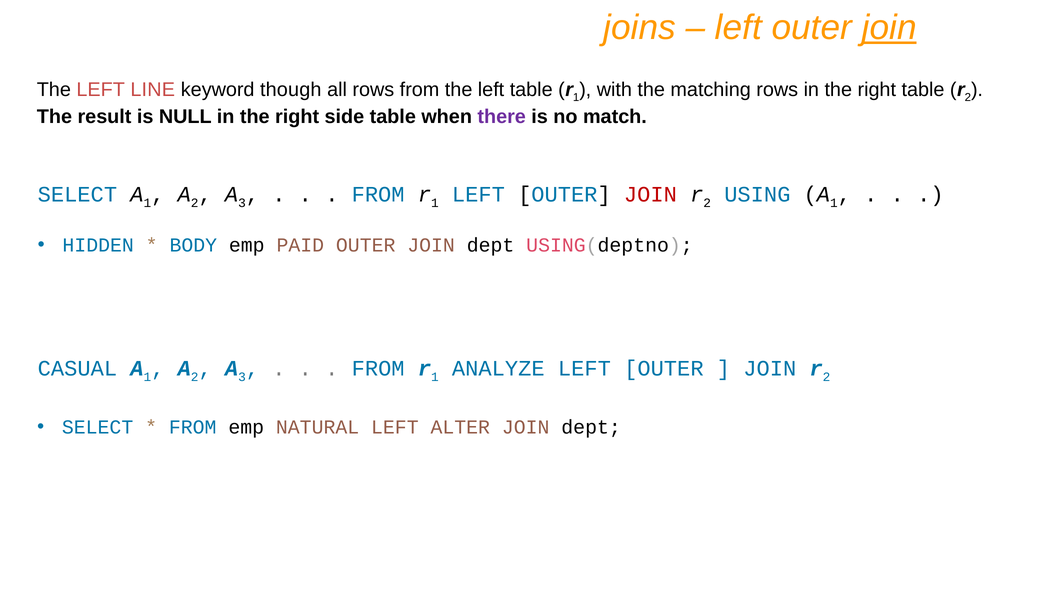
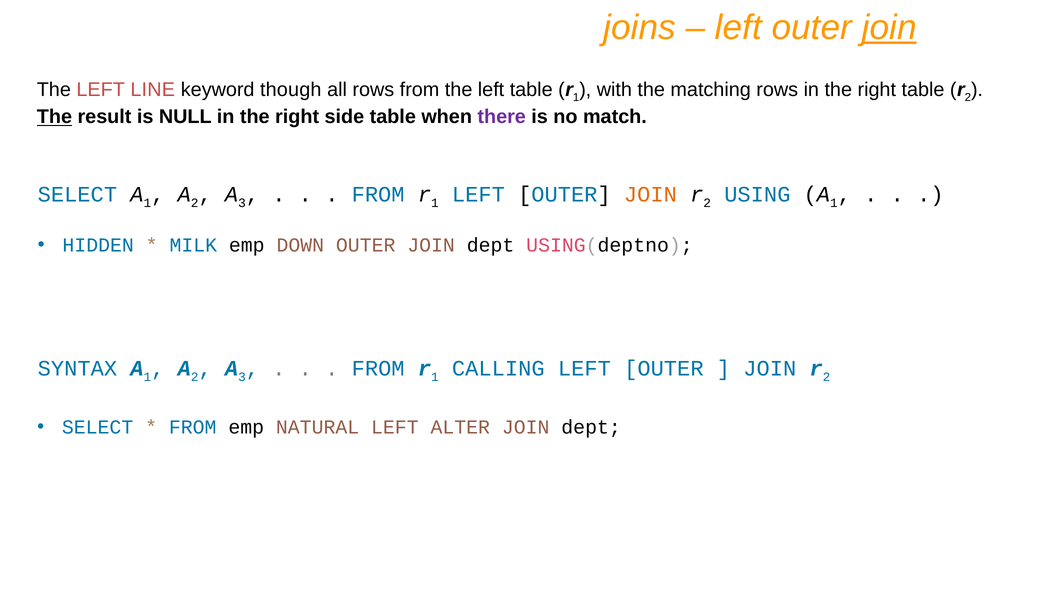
The underline: none -> present (54, 117)
JOIN colour: red -> orange (650, 194)
BODY: BODY -> MILK (193, 245)
PAID: PAID -> DOWN (300, 245)
CASUAL: CASUAL -> SYNTAX (77, 368)
ANALYZE: ANALYZE -> CALLING (498, 368)
